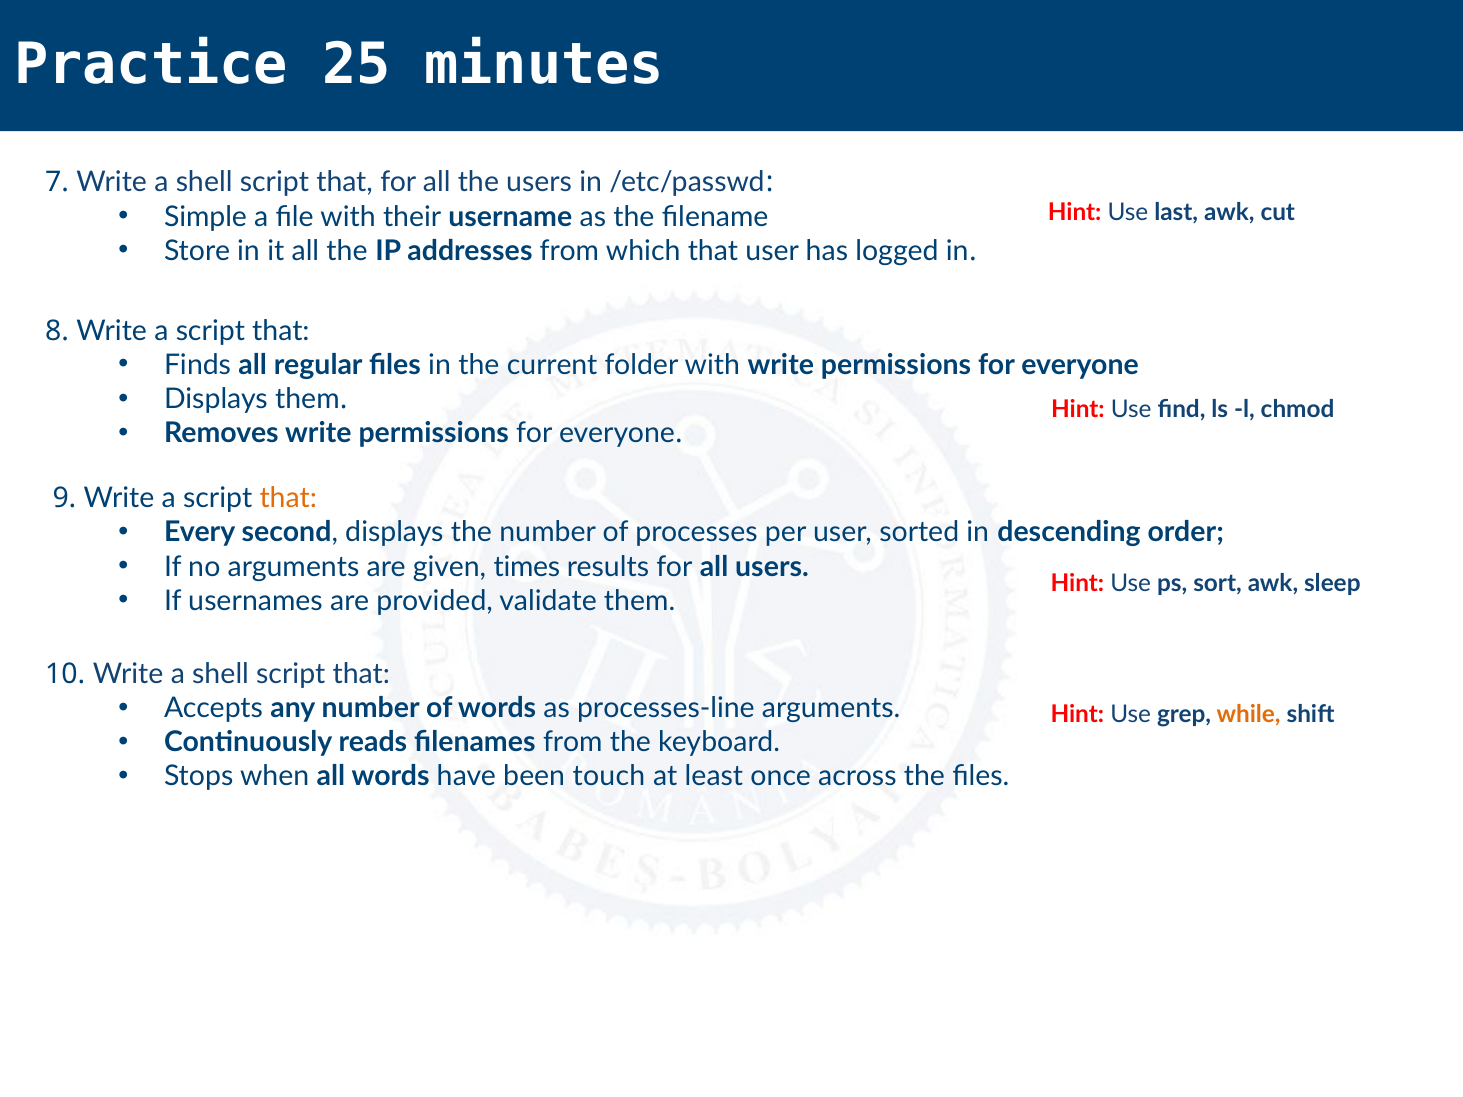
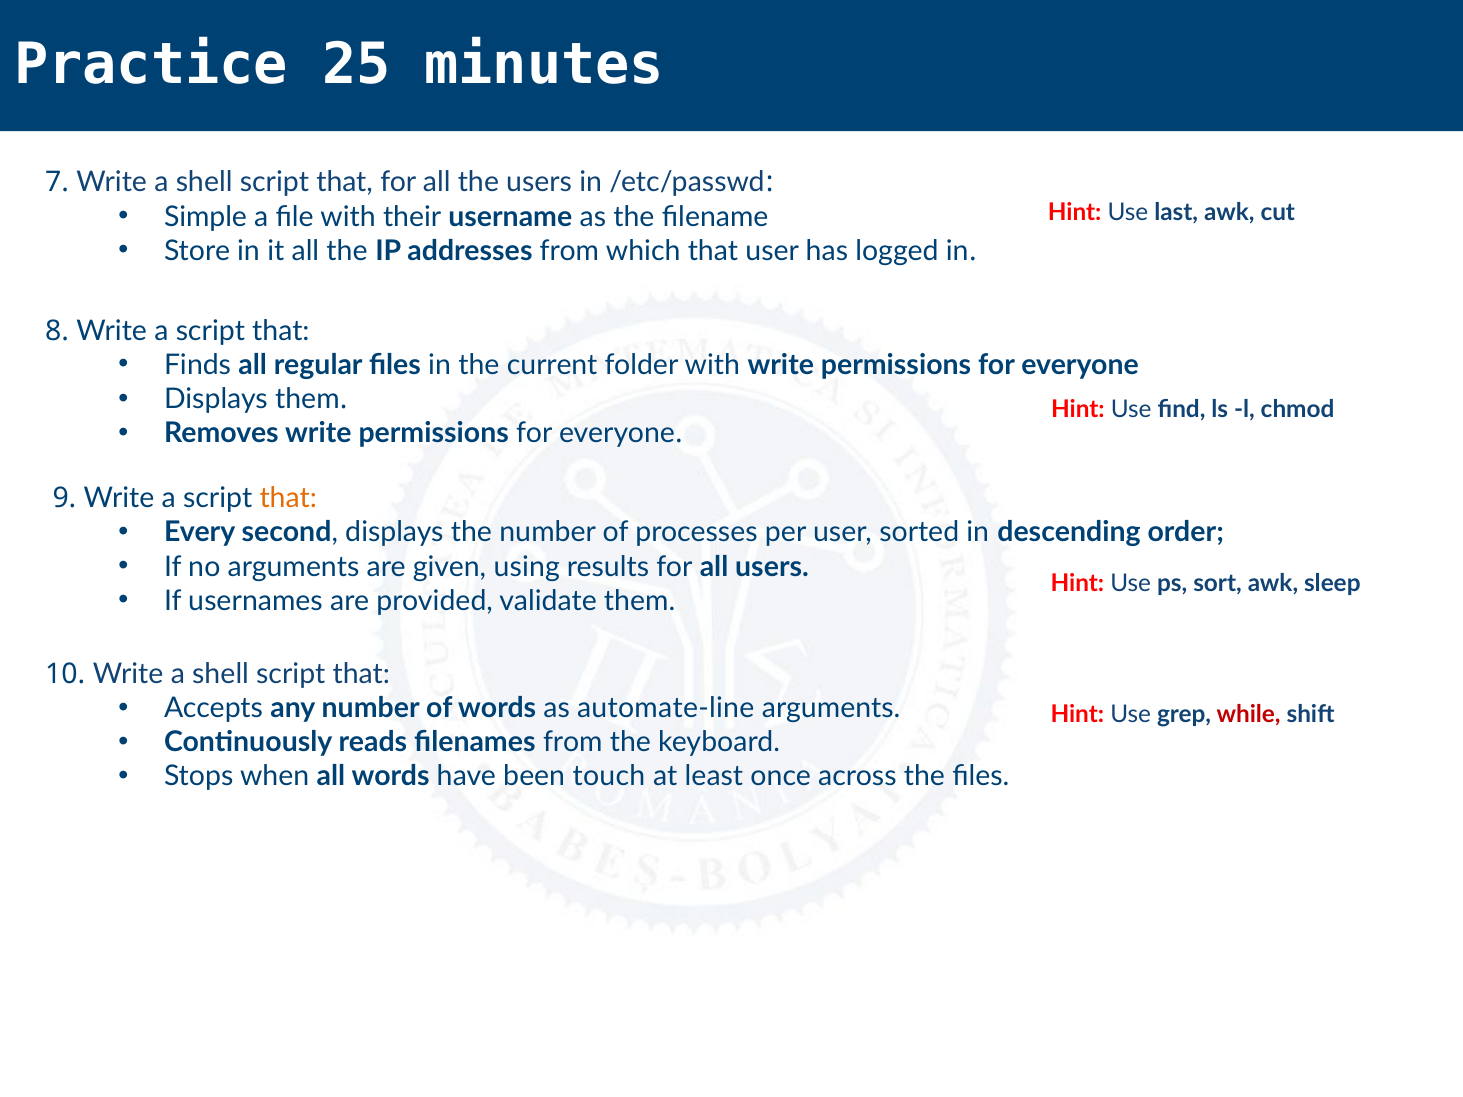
times: times -> using (527, 567)
processes-line: processes-line -> automate-line (666, 708)
while colour: orange -> red (1249, 715)
